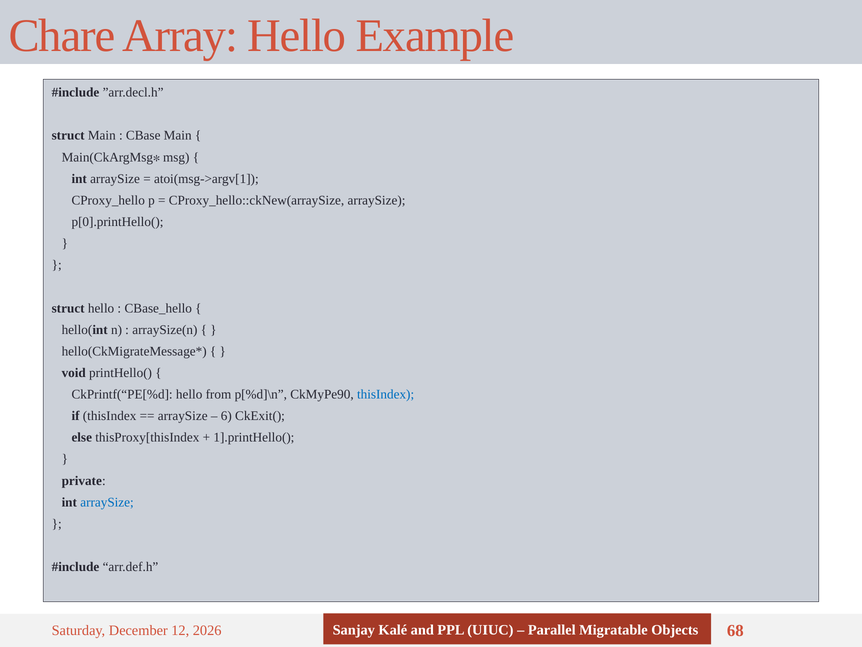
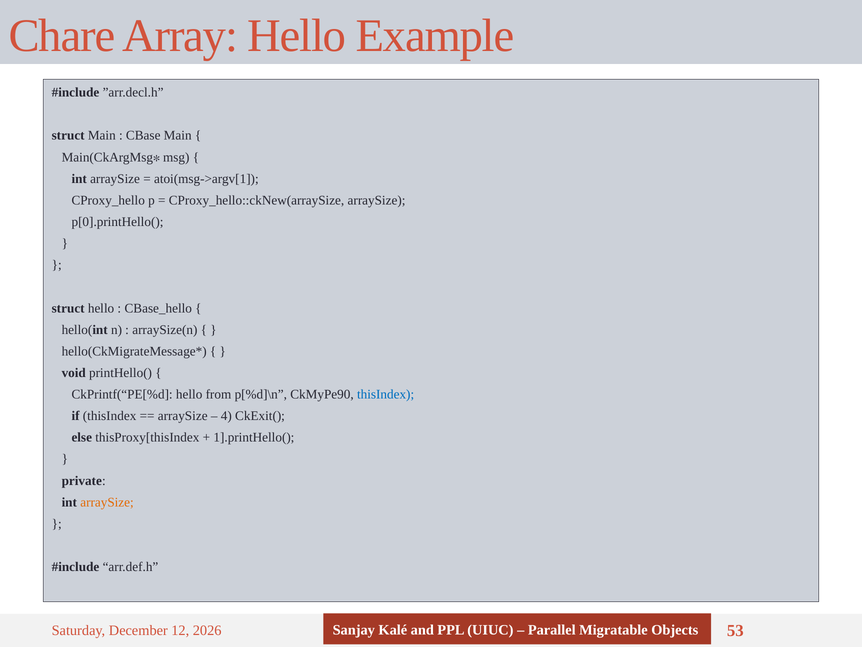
6: 6 -> 4 (226, 416)
arraySize colour: blue -> orange (107, 502)
68: 68 -> 53 (735, 630)
